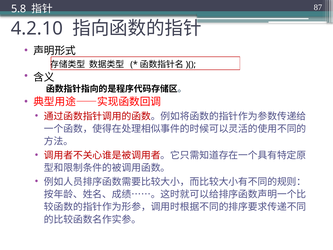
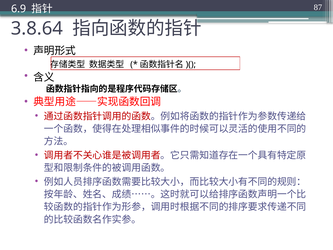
5.8: 5.8 -> 6.9 (19, 9)
4.2.10: 4.2.10 -> 3.8.64 (37, 28)
